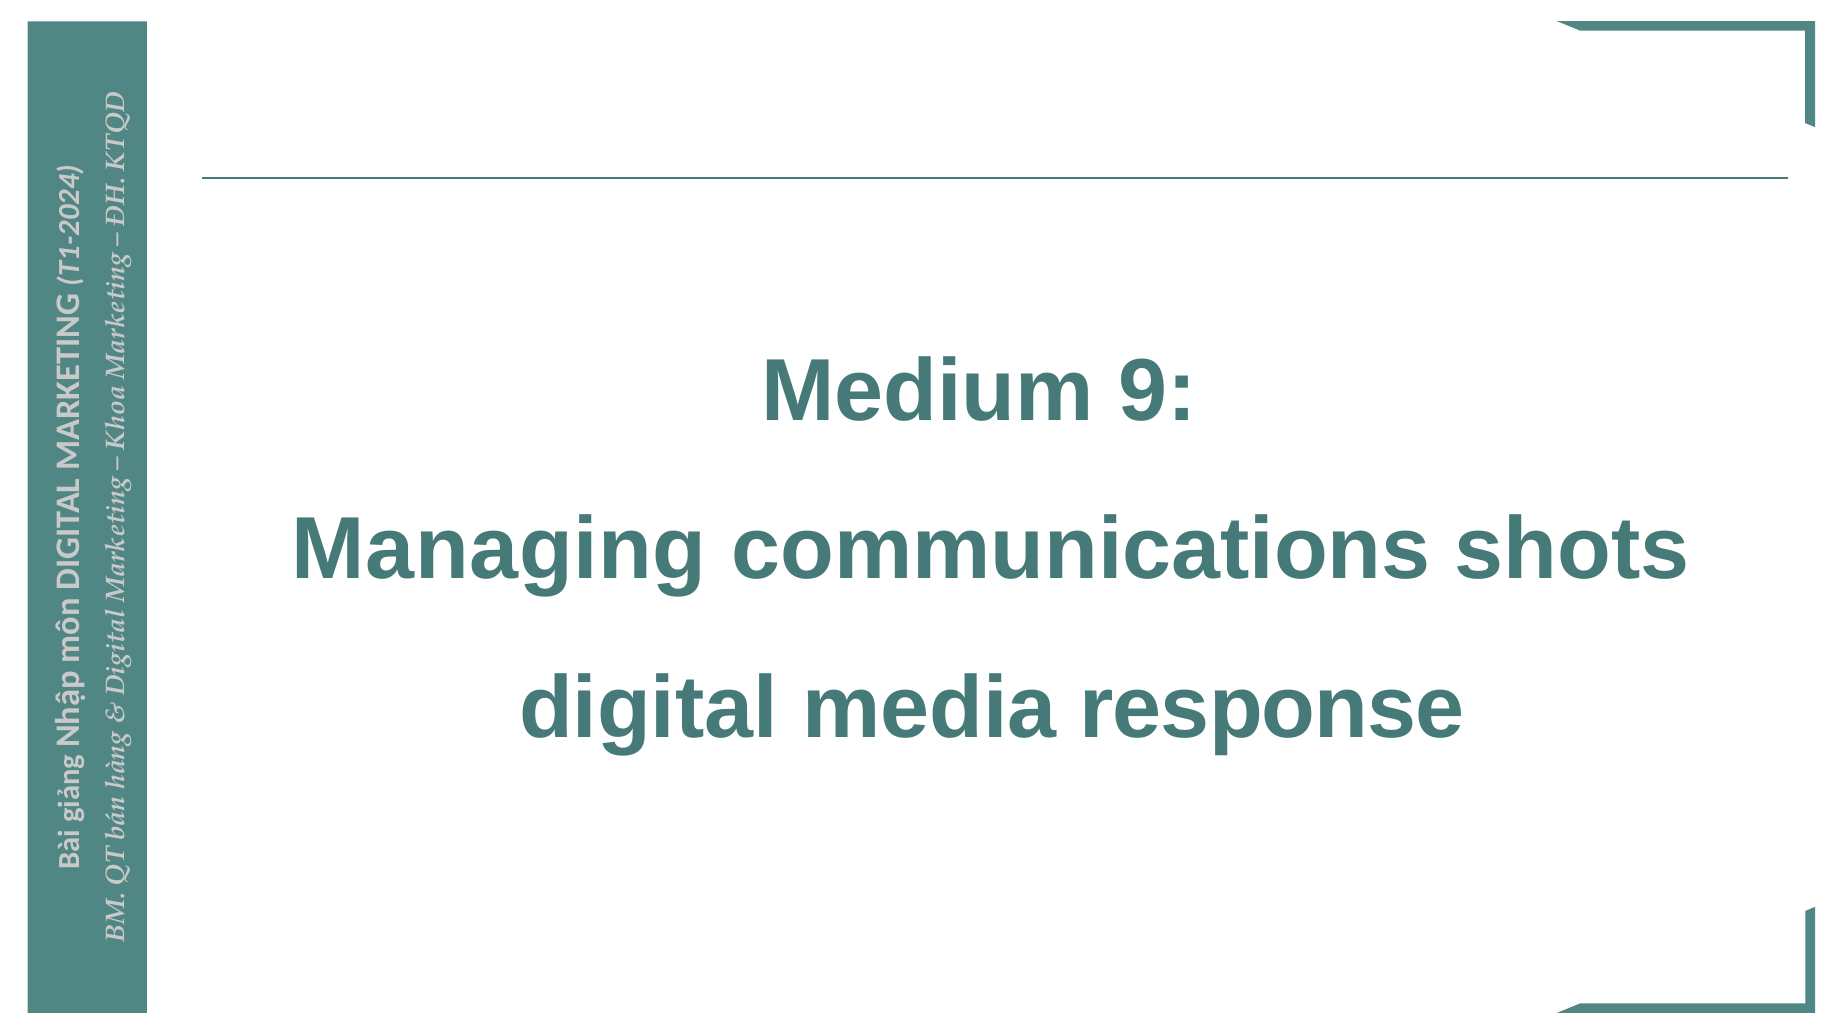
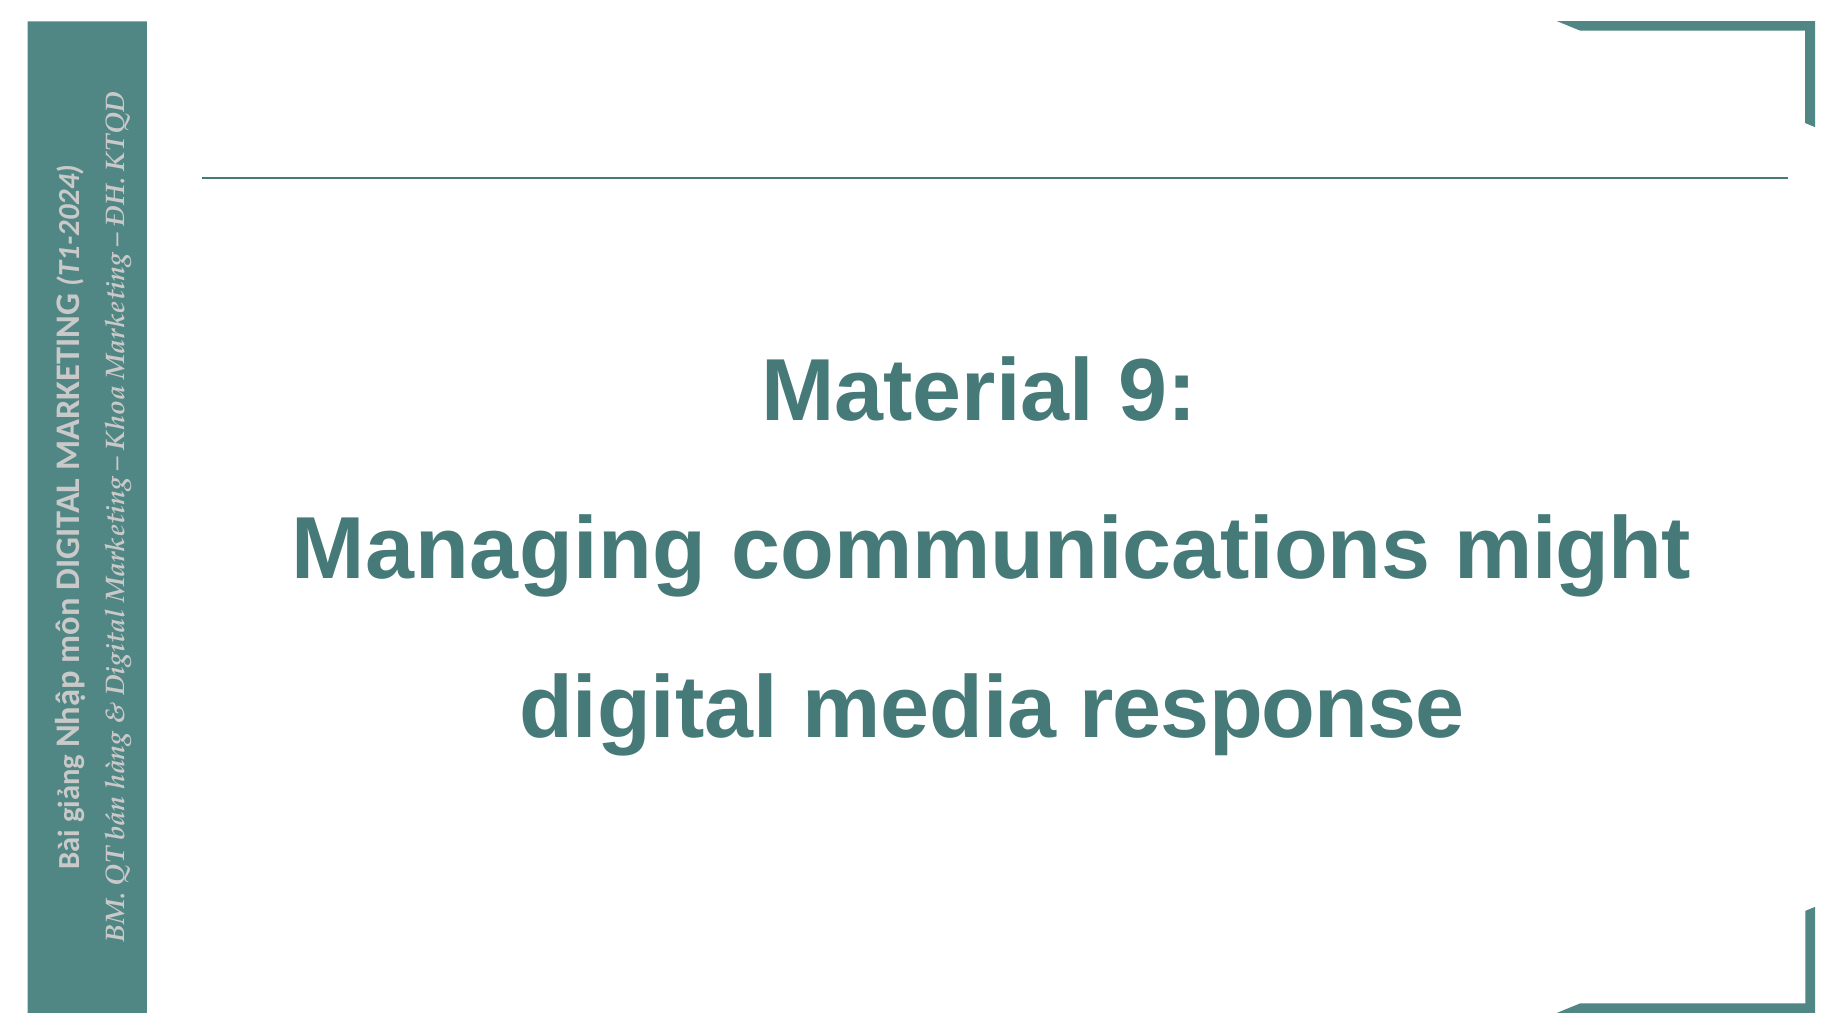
Medium: Medium -> Material (928, 391)
shots: shots -> might (1573, 550)
